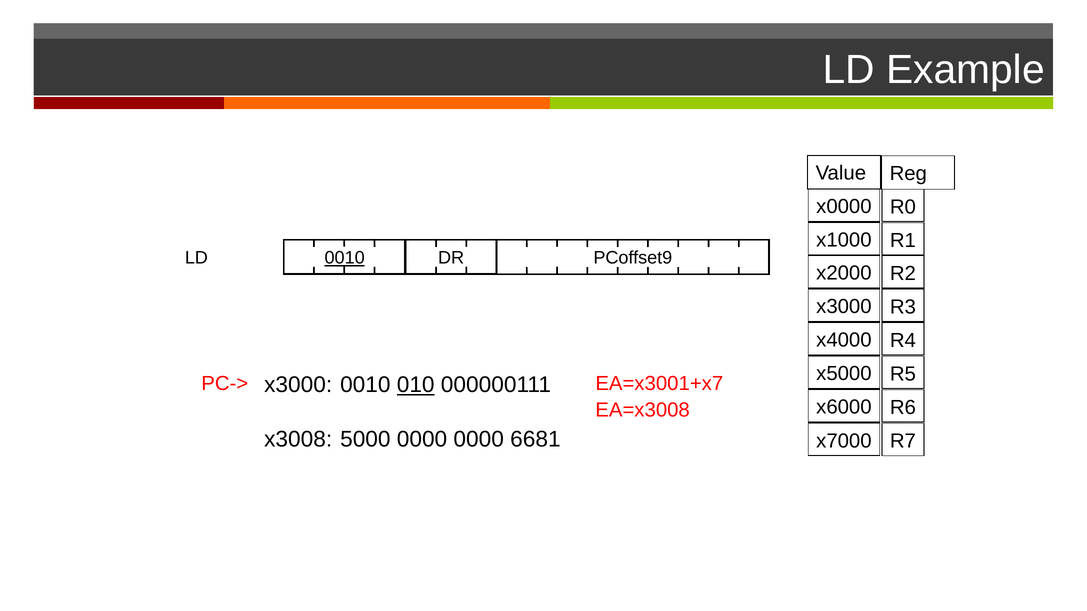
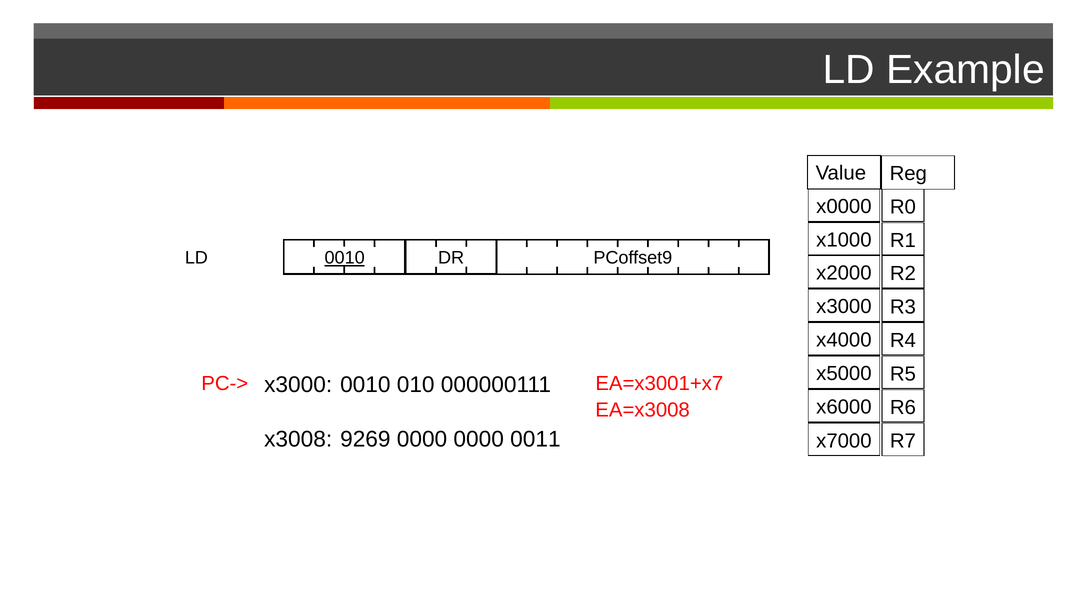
010 underline: present -> none (416, 385)
5000: 5000 -> 9269 (365, 440)
6681: 6681 -> 0011 (535, 440)
